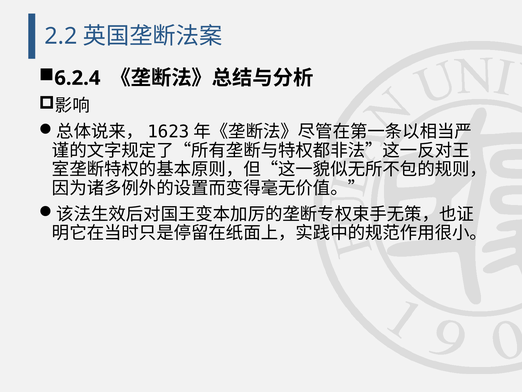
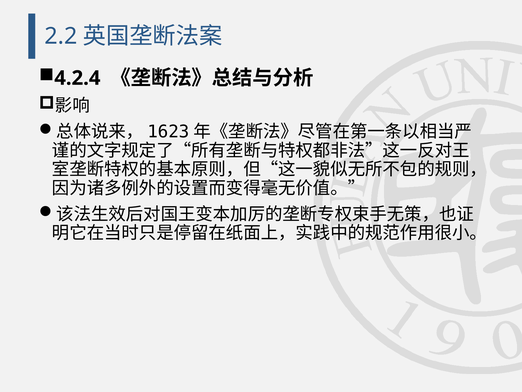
6.2.4: 6.2.4 -> 4.2.4 (77, 78)
